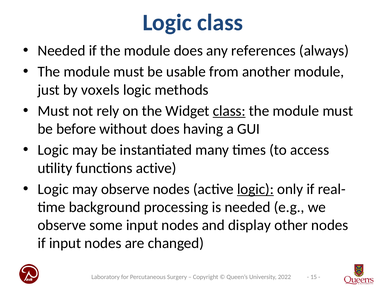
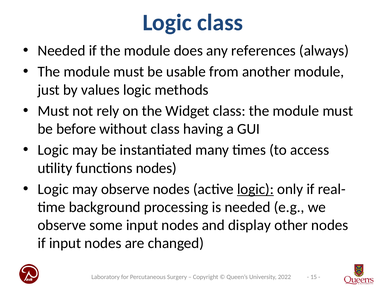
voxels: voxels -> values (100, 90)
class underline: present -> none (229, 111)
without does: does -> class (165, 129)
functions active: active -> nodes (156, 168)
